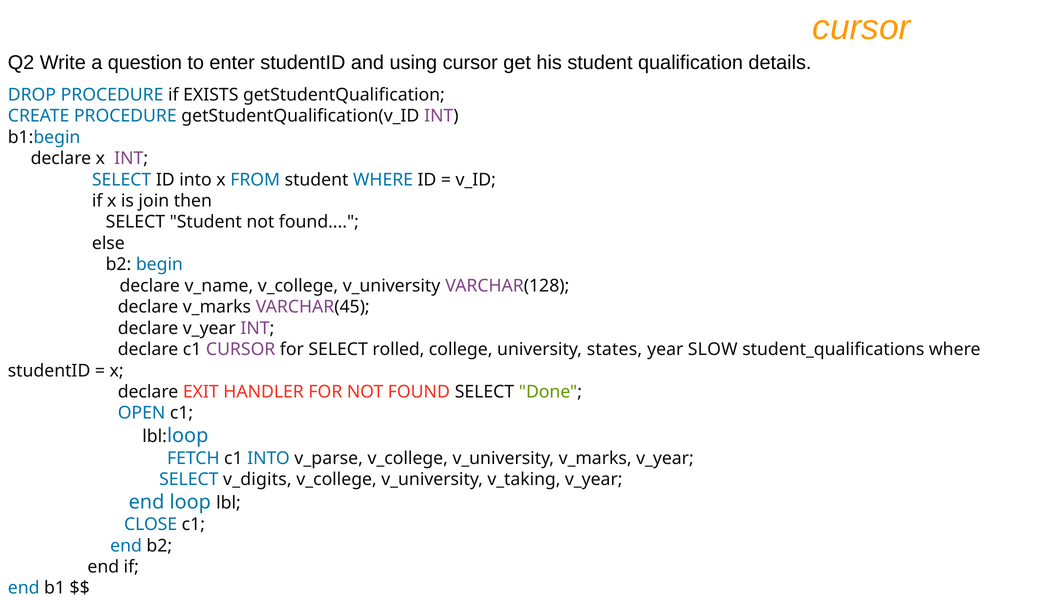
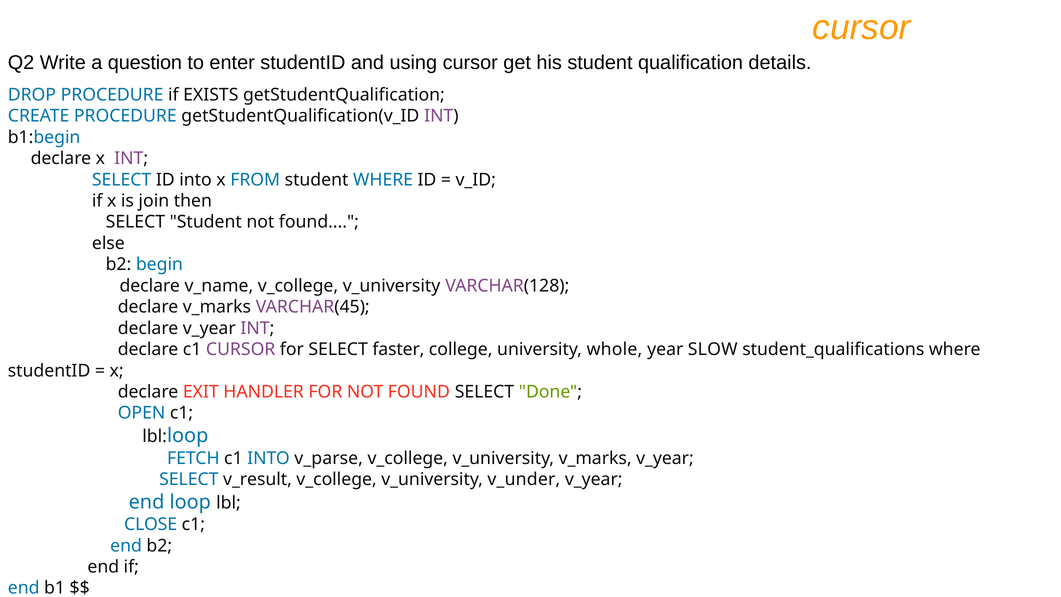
rolled: rolled -> faster (398, 349)
states: states -> whole (614, 349)
v_digits: v_digits -> v_result (257, 479)
v_taking: v_taking -> v_under (524, 479)
